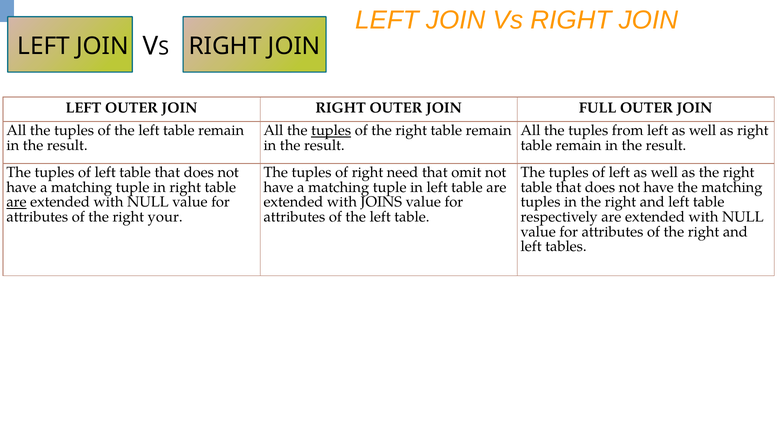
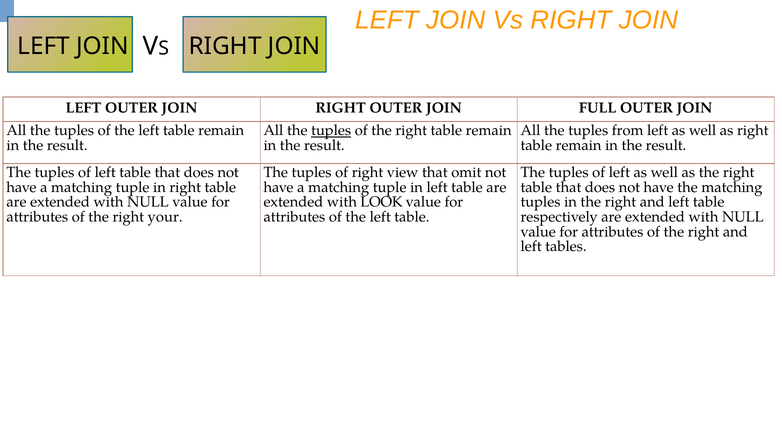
need: need -> view (403, 173)
are underline: present -> none (16, 202)
JOINS: JOINS -> LOOK (381, 202)
